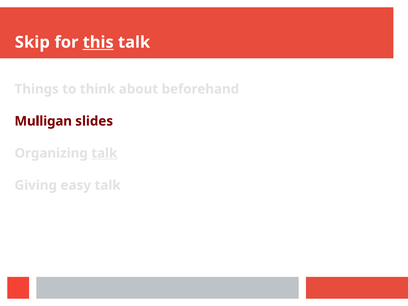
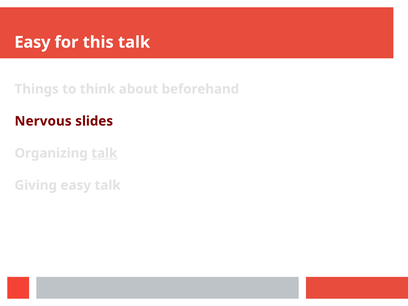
Skip: Skip -> Easy (32, 42)
this underline: present -> none (98, 42)
Mulligan: Mulligan -> Nervous (43, 121)
